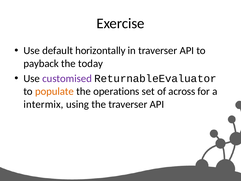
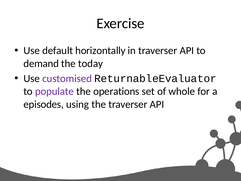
payback: payback -> demand (41, 63)
populate colour: orange -> purple (54, 91)
across: across -> whole (182, 91)
intermix: intermix -> episodes (44, 104)
